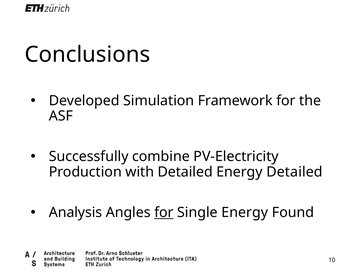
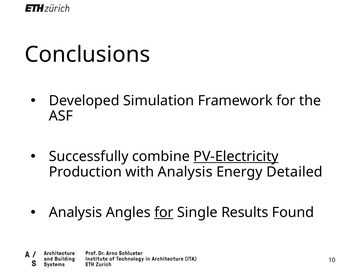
PV-Electricity underline: none -> present (236, 157)
with Detailed: Detailed -> Analysis (185, 172)
Single Energy: Energy -> Results (245, 212)
